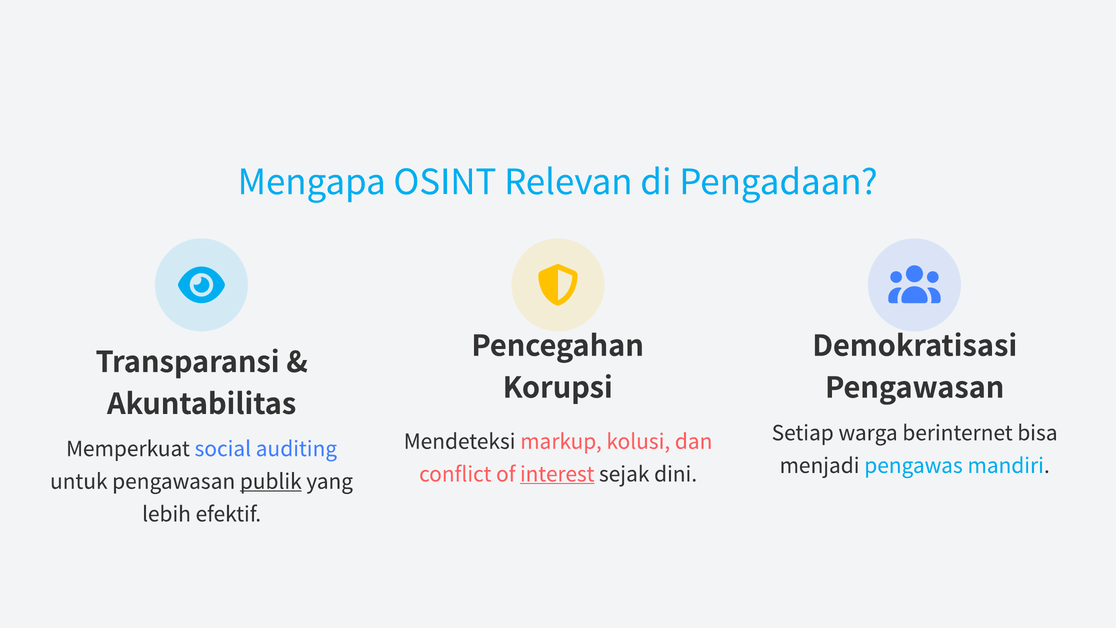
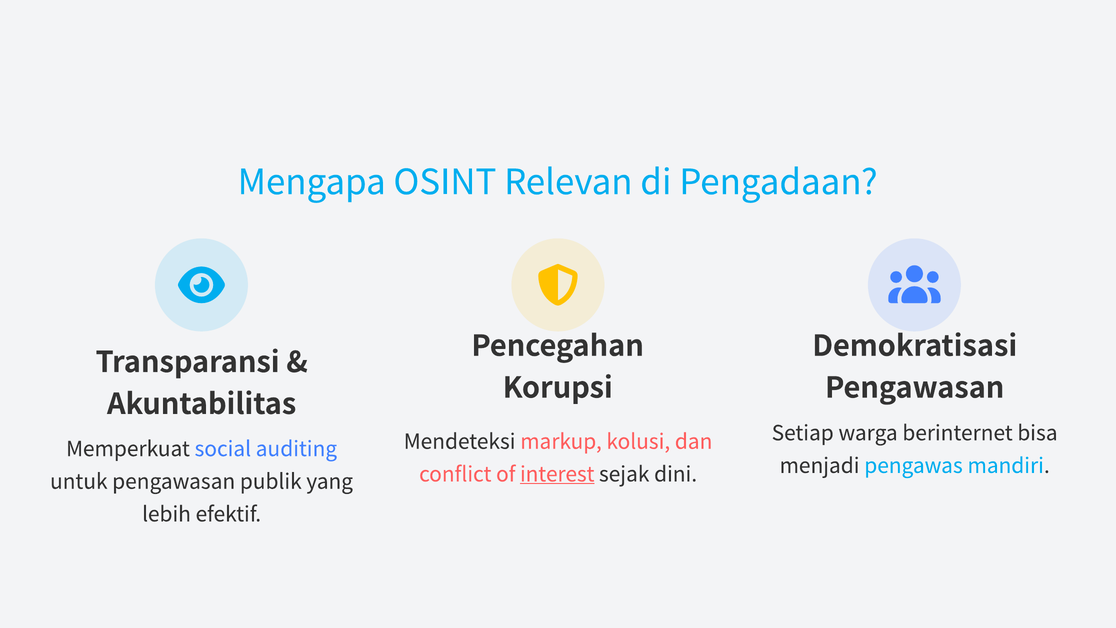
publik underline: present -> none (271, 482)
